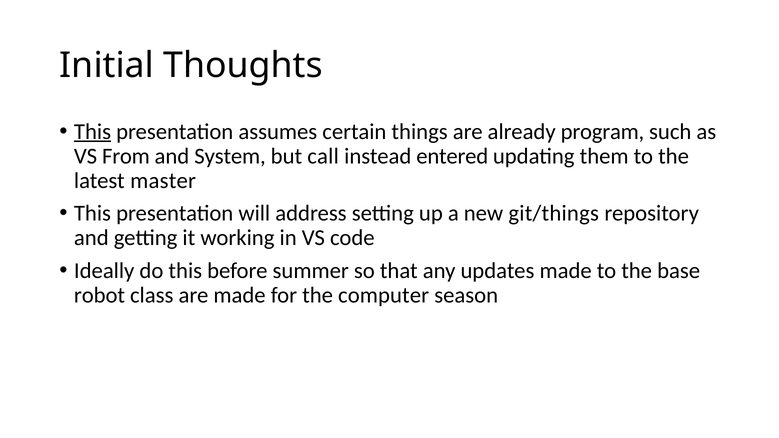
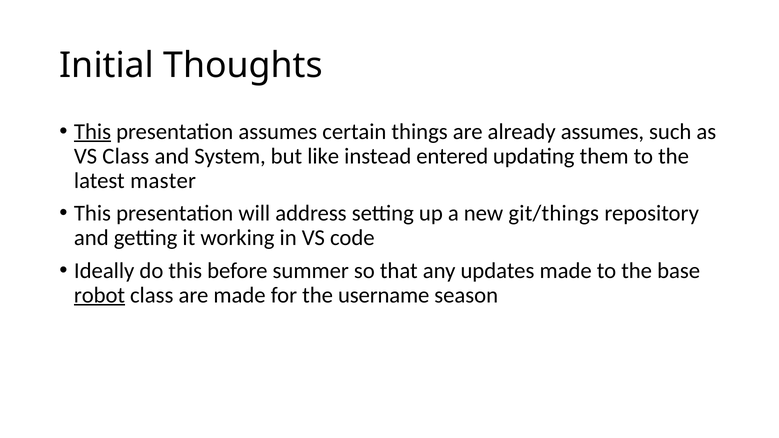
already program: program -> assumes (602, 132)
VS From: From -> Class (126, 156)
call: call -> like (323, 156)
robot underline: none -> present (99, 295)
computer: computer -> username (384, 295)
